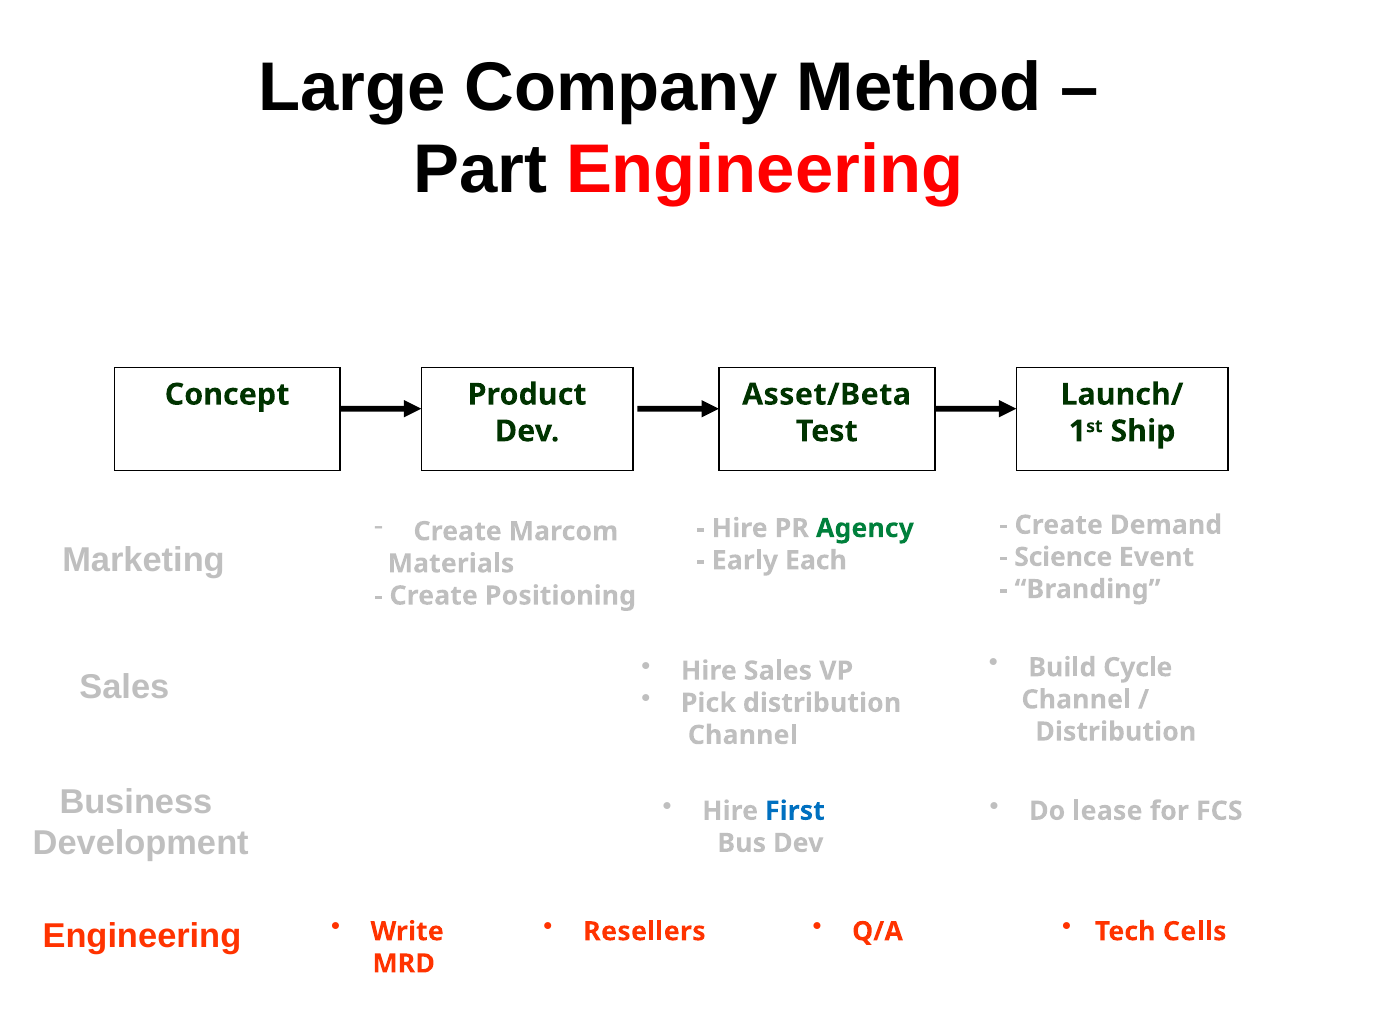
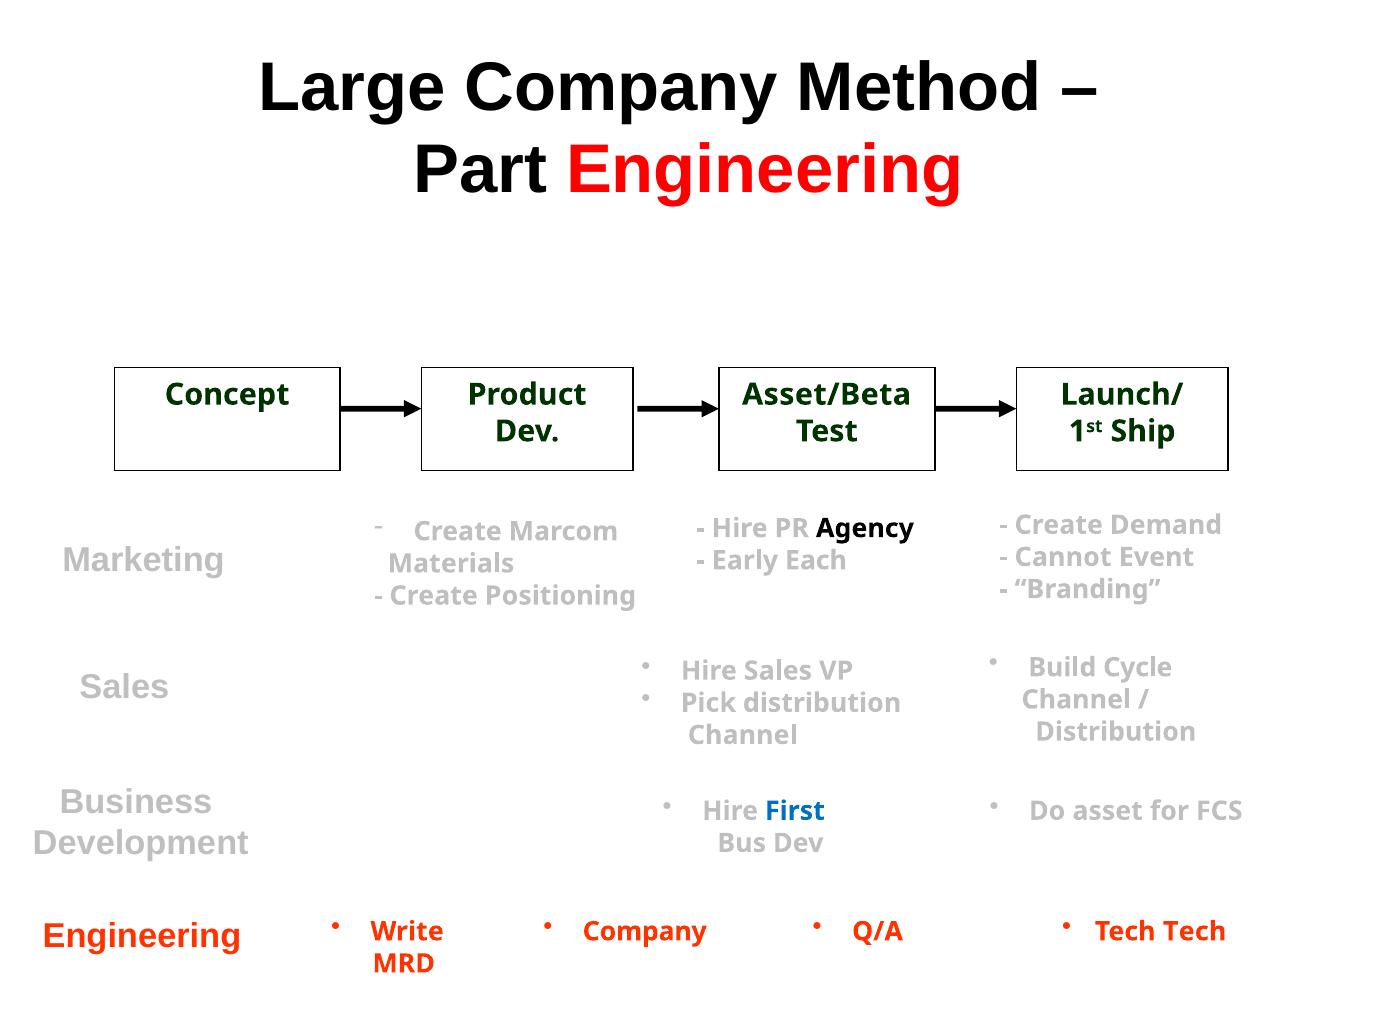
Agency colour: green -> black (865, 528)
Science: Science -> Cannot (1063, 557)
lease: lease -> asset (1108, 811)
Resellers: Resellers -> Company (645, 931)
Tech Cells: Cells -> Tech (1195, 931)
